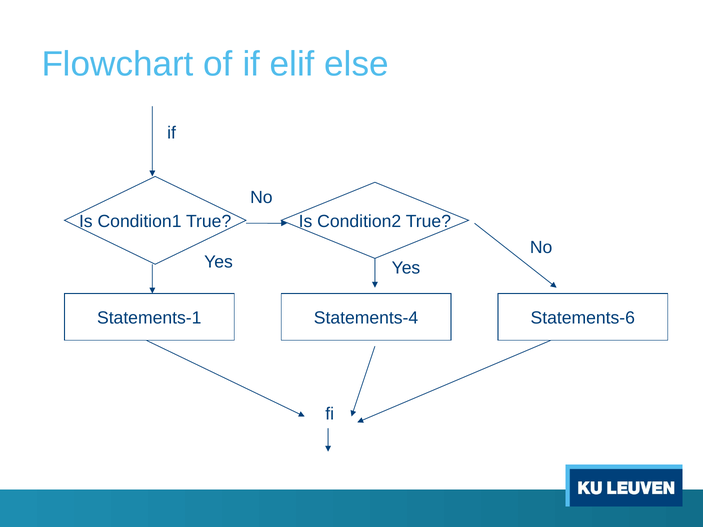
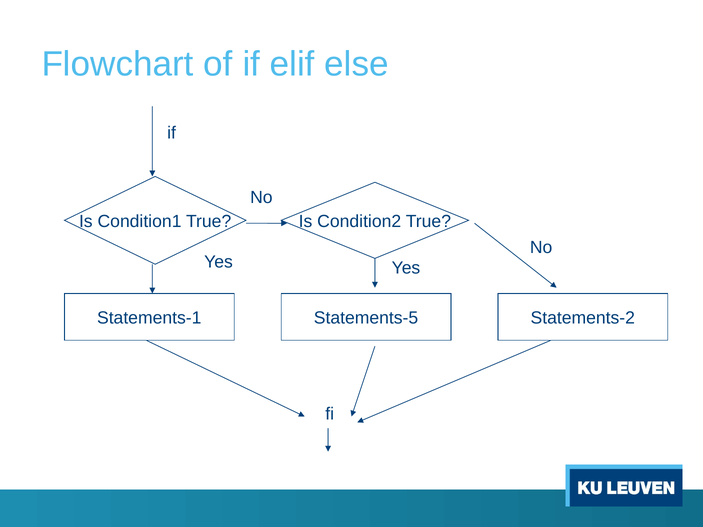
Statements-4: Statements-4 -> Statements-5 (366, 318)
Statements-6: Statements-6 -> Statements-2 (583, 318)
